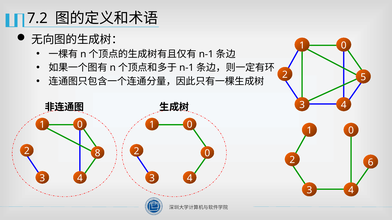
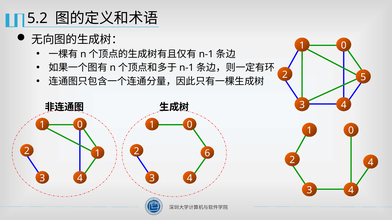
7.2: 7.2 -> 5.2 (37, 18)
2 8: 8 -> 1 (98, 154)
2 0: 0 -> 6 (207, 154)
2 6: 6 -> 4 (371, 163)
